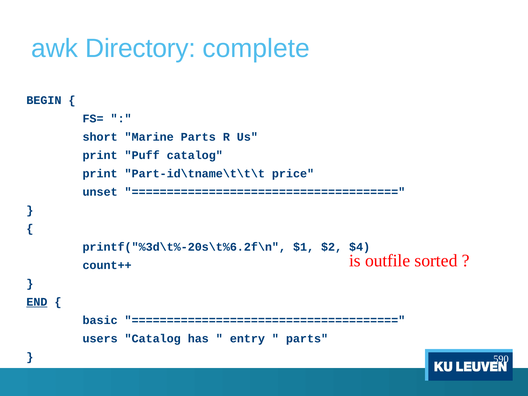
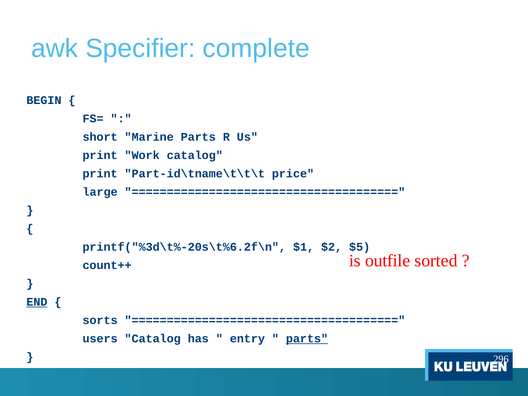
Directory: Directory -> Specifier (140, 48)
Puff: Puff -> Work (142, 155)
unset: unset -> large (100, 192)
$4: $4 -> $5 (360, 247)
basic: basic -> sorts (100, 320)
parts underline: none -> present (307, 339)
590: 590 -> 296 (501, 359)
